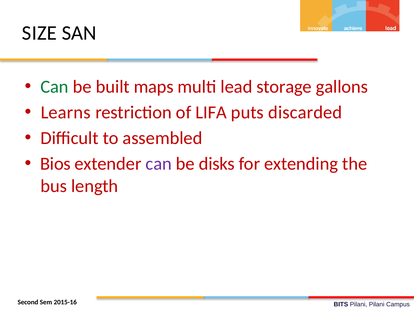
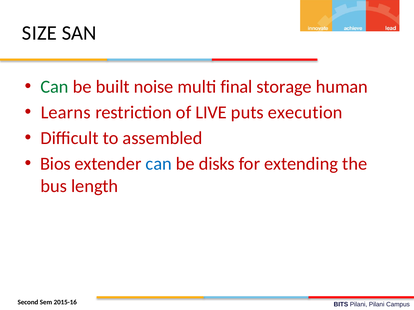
maps: maps -> noise (154, 87)
lead: lead -> final (236, 87)
gallons: gallons -> human (342, 87)
LIFA: LIFA -> LIVE (211, 113)
discarded: discarded -> execution (305, 113)
can colour: purple -> blue (159, 164)
